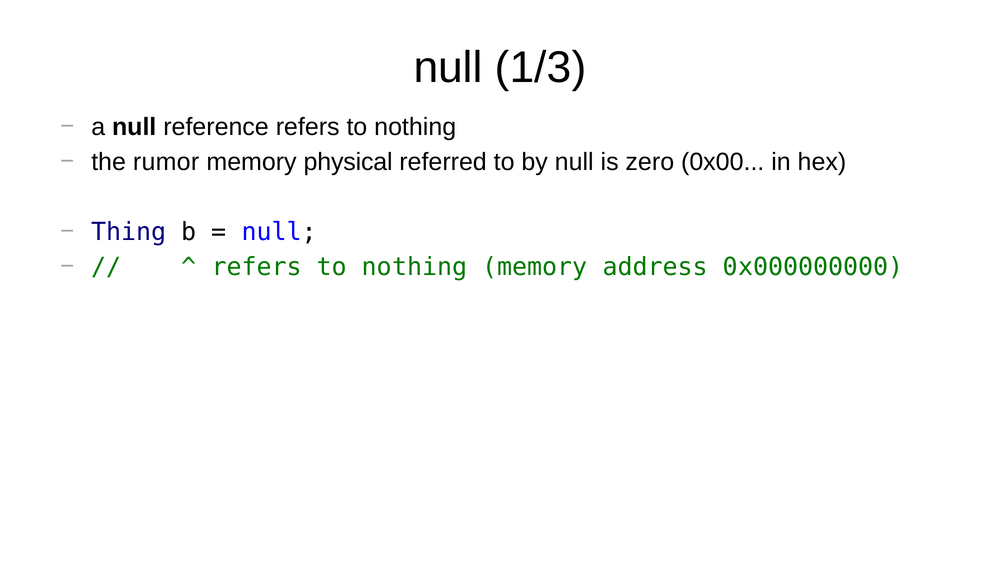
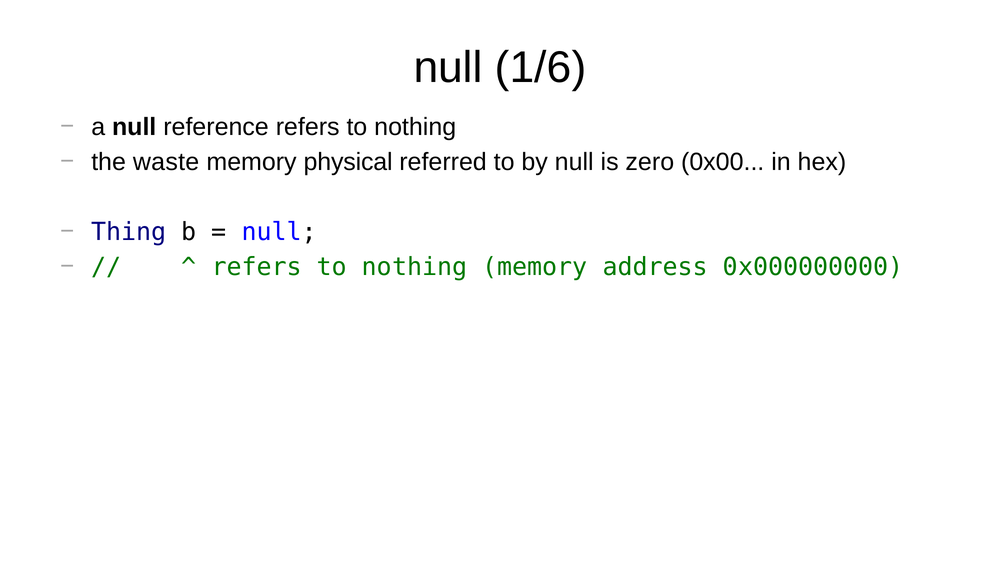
1/3: 1/3 -> 1/6 (541, 67)
rumor: rumor -> waste (166, 162)
